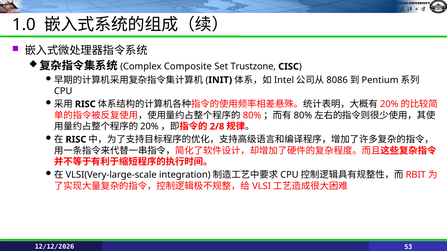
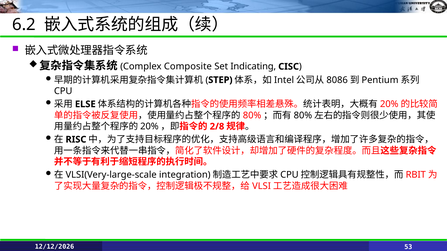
1.0: 1.0 -> 6.2 (24, 25)
Trustzone: Trustzone -> Indicating (253, 67)
INIT: INIT -> STEP (220, 80)
RISC: RISC -> ELSE (85, 104)
